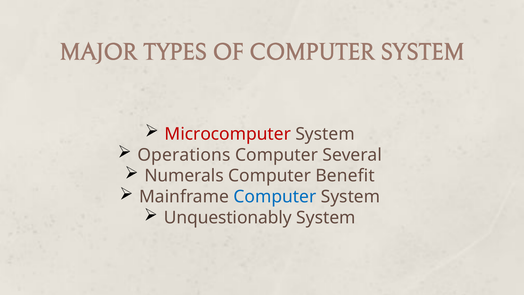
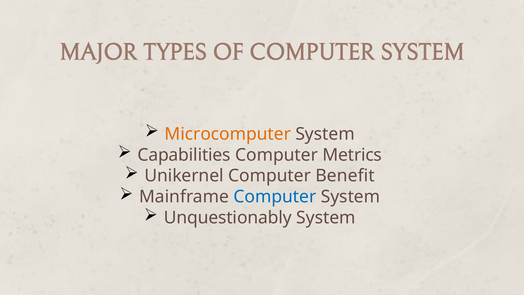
Microcomputer colour: red -> orange (228, 134)
Operations: Operations -> Capabilities (184, 155)
Several: Several -> Metrics (352, 155)
Numerals: Numerals -> Unikernel (184, 176)
